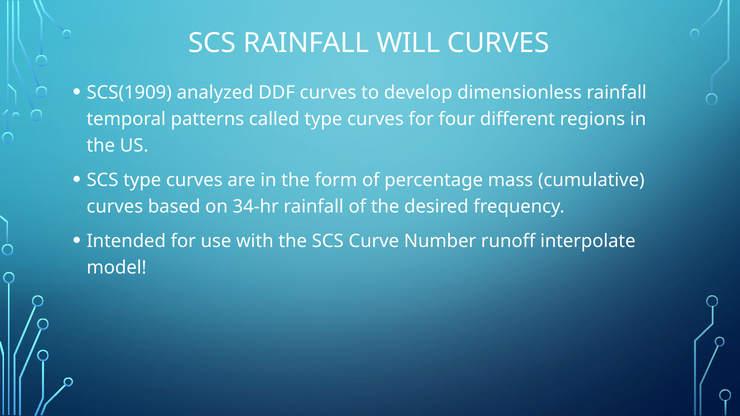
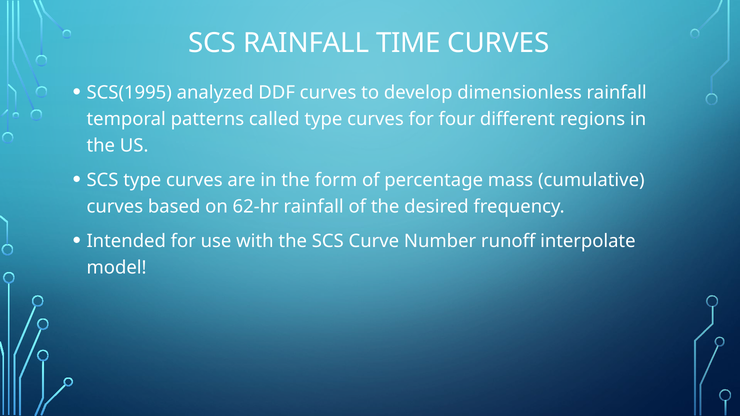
WILL: WILL -> TIME (408, 43)
SCS(1909: SCS(1909 -> SCS(1995 (129, 93)
34-hr: 34-hr -> 62-hr (256, 207)
